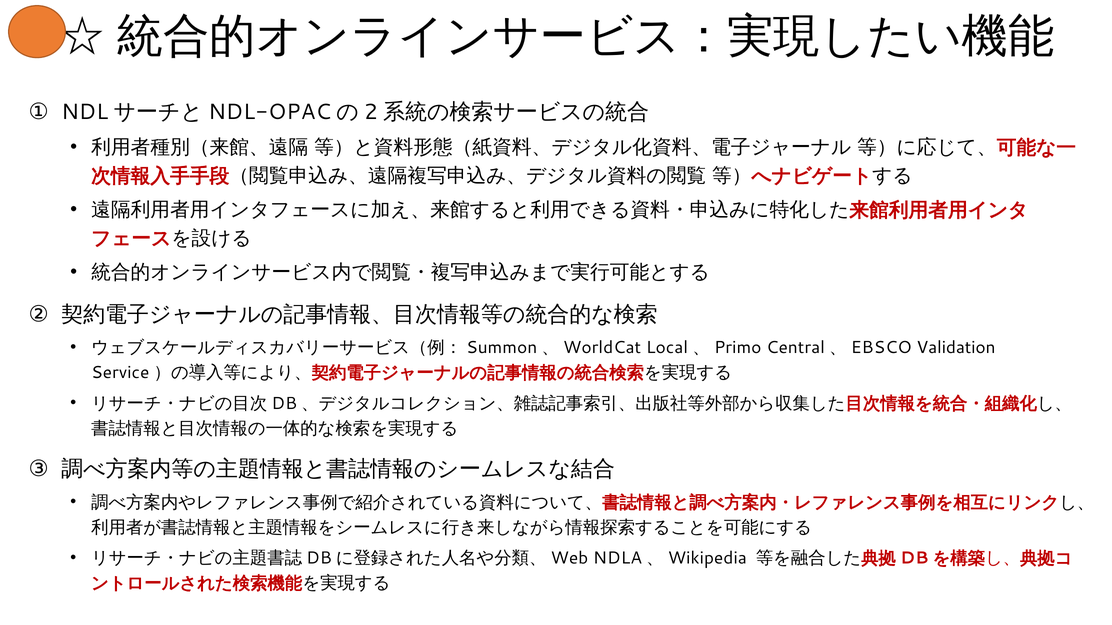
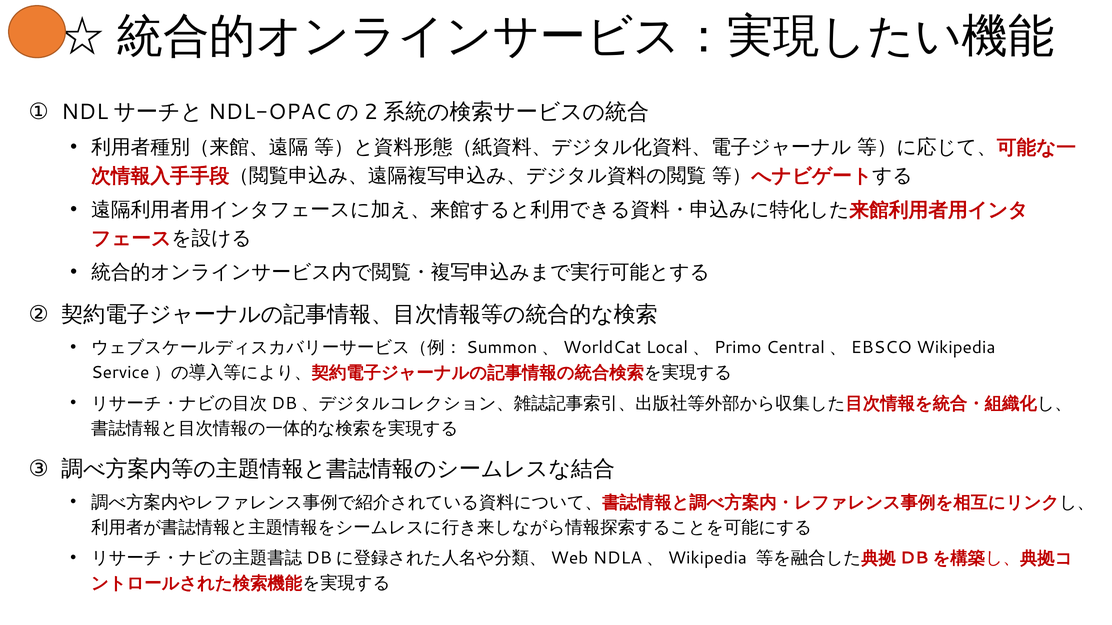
Validation: Validation -> Wikipedia (956, 348)
